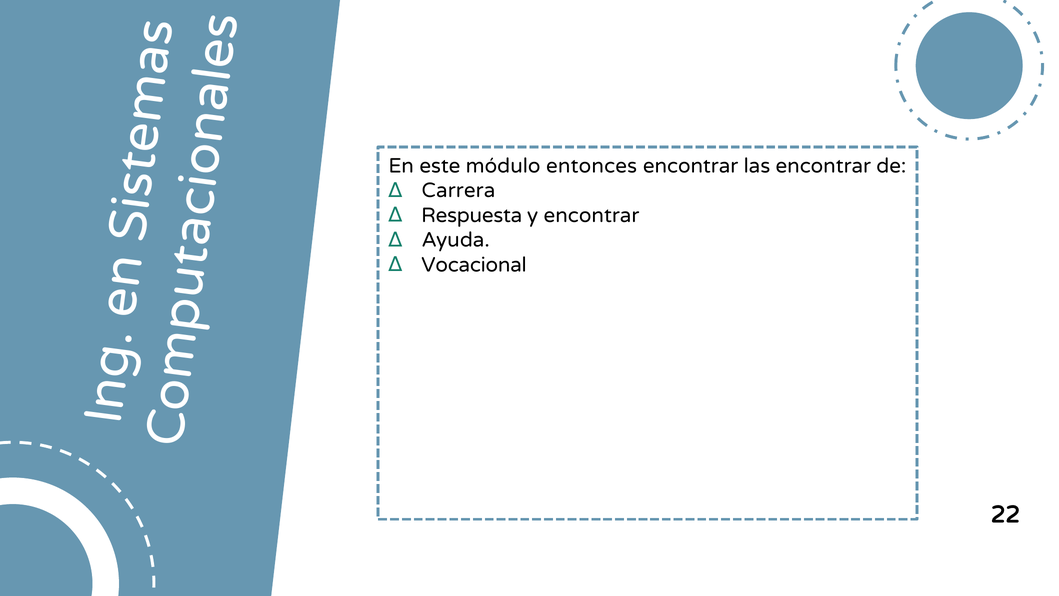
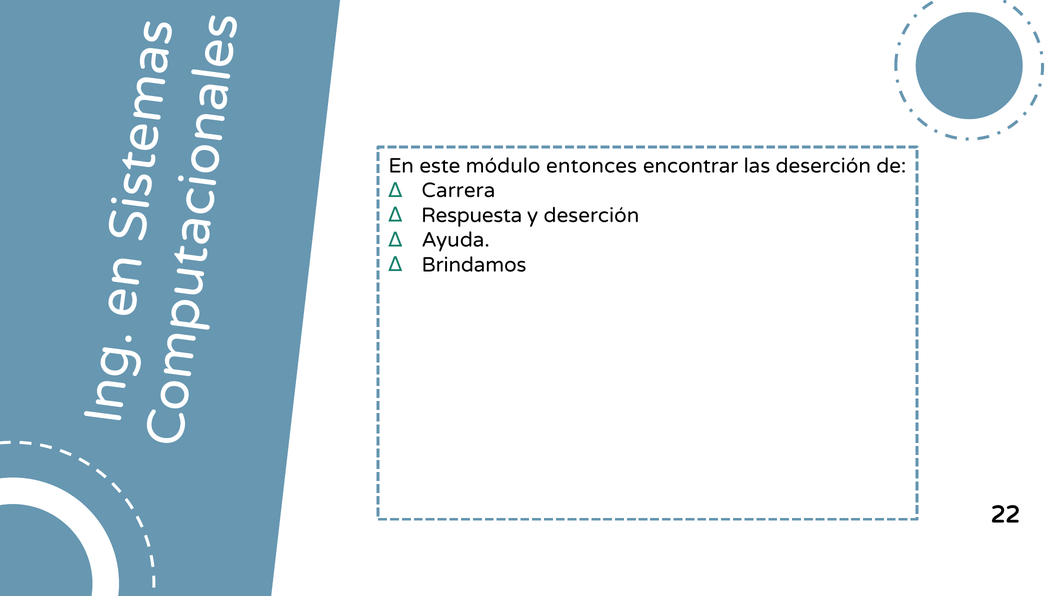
las encontrar: encontrar -> deserción (823, 166)
y encontrar: encontrar -> deserción (591, 215)
Vocacional: Vocacional -> Brindamos (474, 265)
